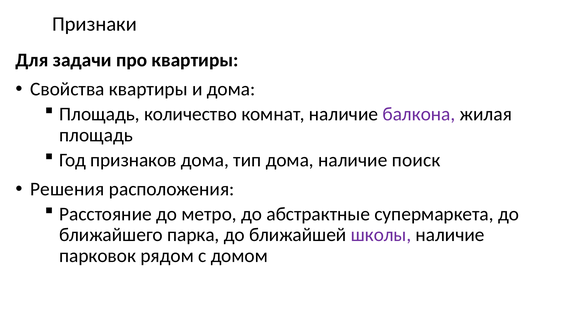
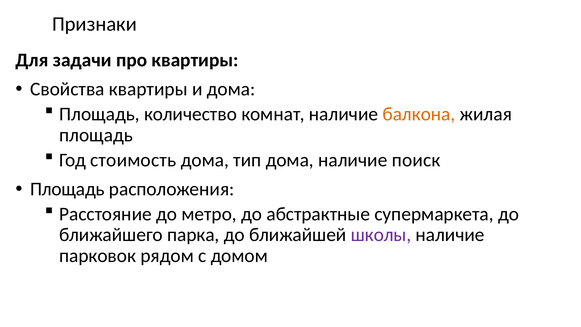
балкона colour: purple -> orange (419, 114)
признаков: признаков -> стоимость (133, 160)
Решения: Решения -> Площадь (67, 189)
